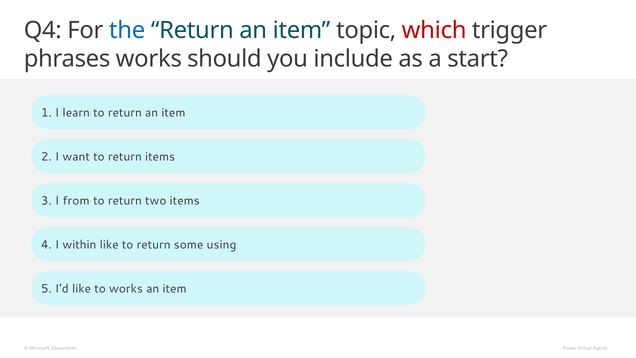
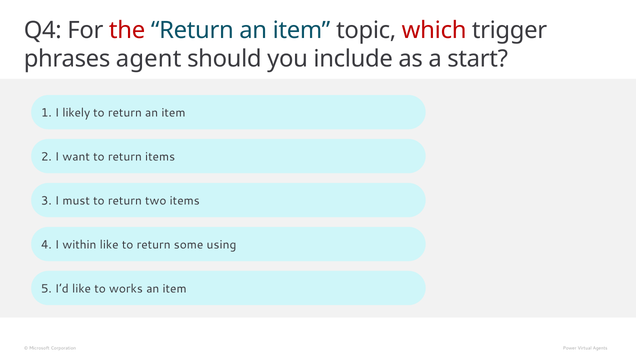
the colour: blue -> red (127, 30)
phrases works: works -> agent (149, 59)
learn: learn -> likely (76, 113)
from: from -> must (76, 201)
